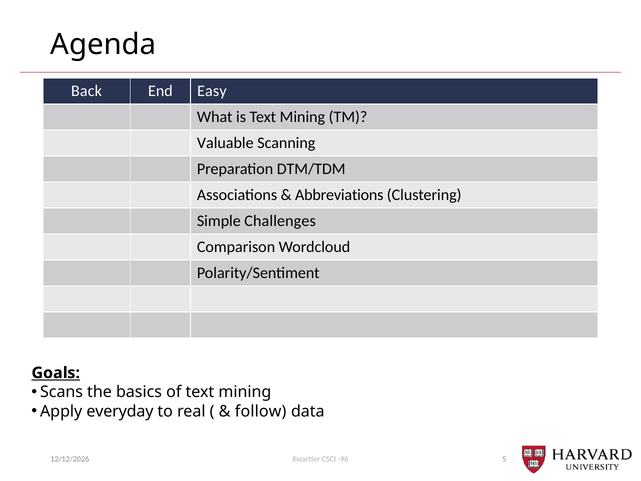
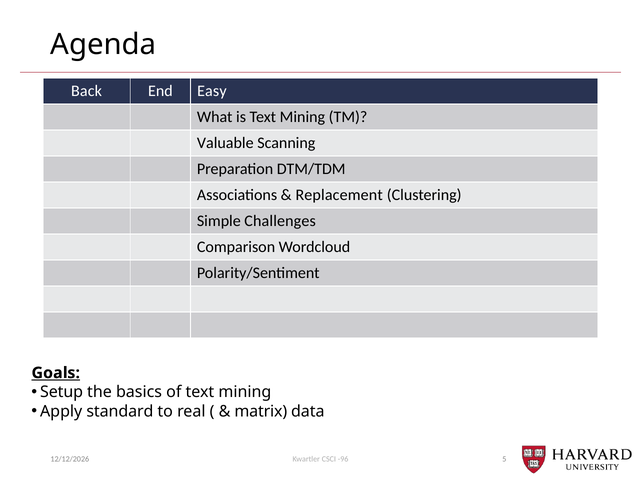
Abbreviations: Abbreviations -> Replacement (339, 195)
Scans: Scans -> Setup (62, 392)
everyday: everyday -> standard (120, 411)
follow: follow -> matrix (261, 411)
